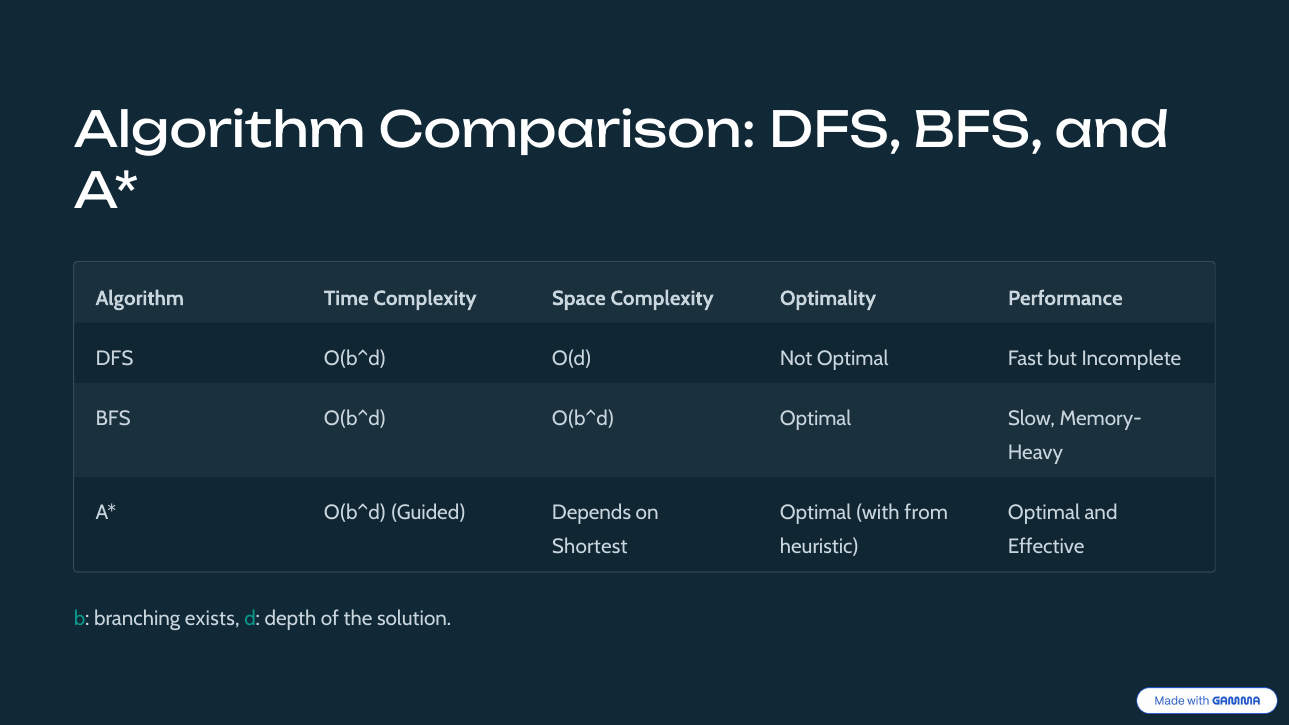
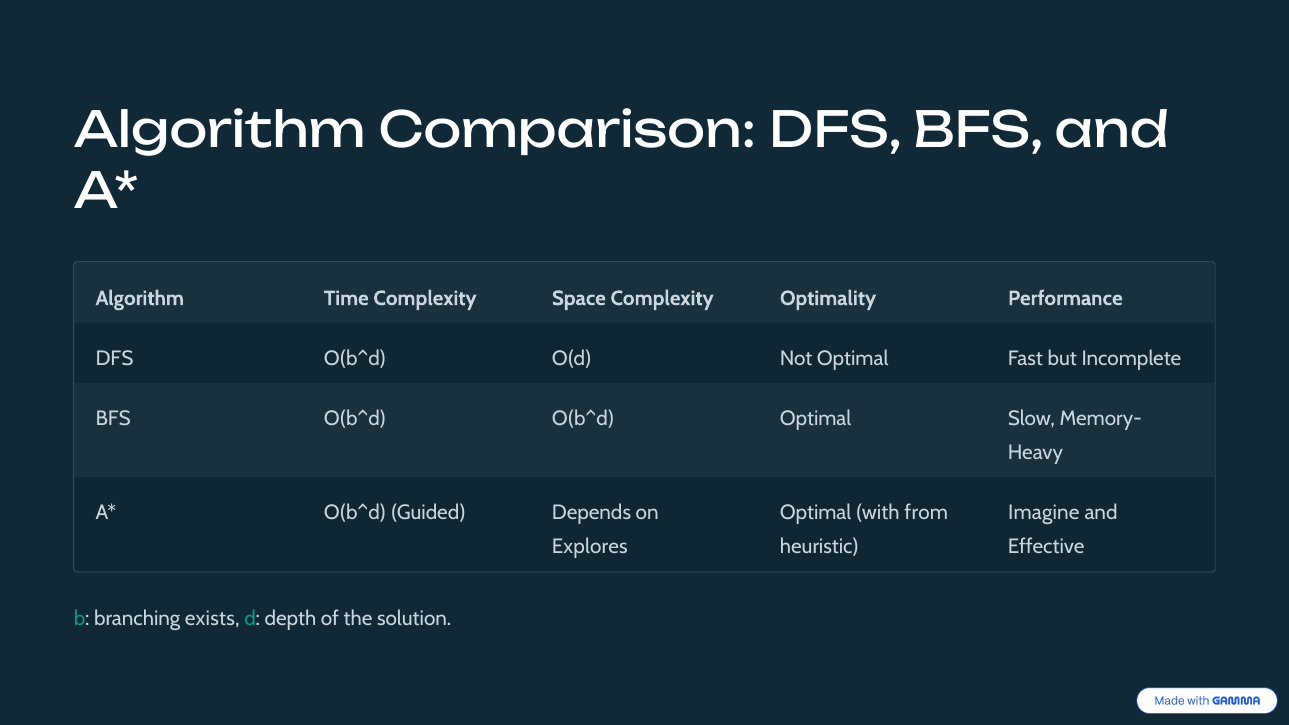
Optimal: Optimal -> Imagine (1044, 513)
Shortest: Shortest -> Explores (590, 547)
